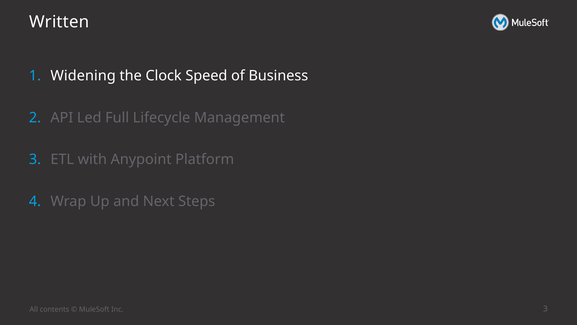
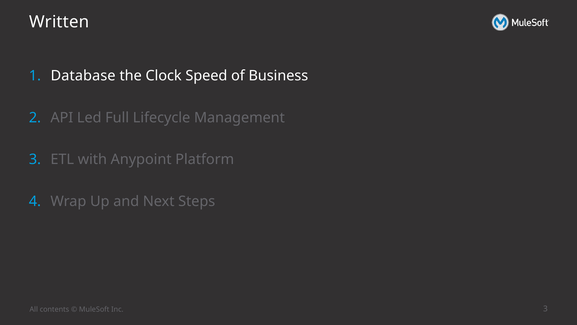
Widening: Widening -> Database (83, 76)
